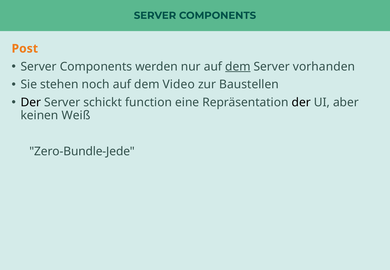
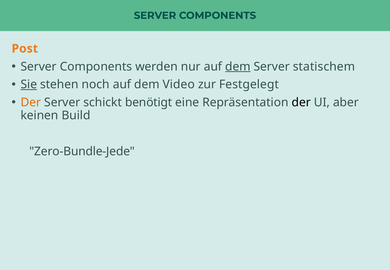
vorhanden: vorhanden -> statischem (324, 67)
Sie underline: none -> present (29, 85)
Baustellen: Baustellen -> Festgelegt (249, 85)
Der colour: black -> orange (31, 102)
function: function -> benötigt (149, 102)
Weiß: Weiß -> Build (76, 115)
